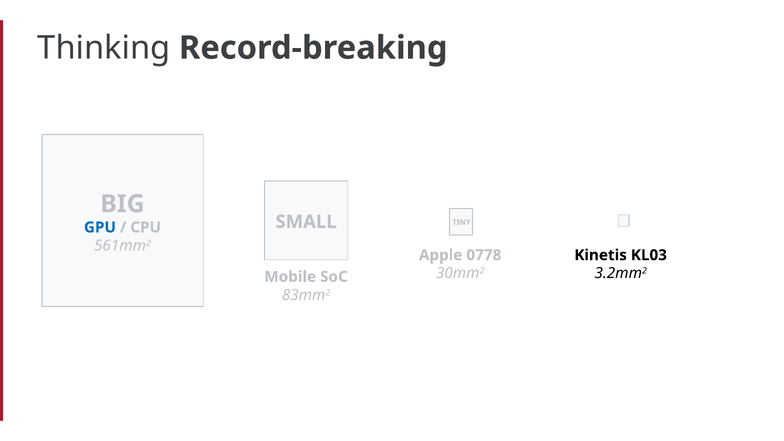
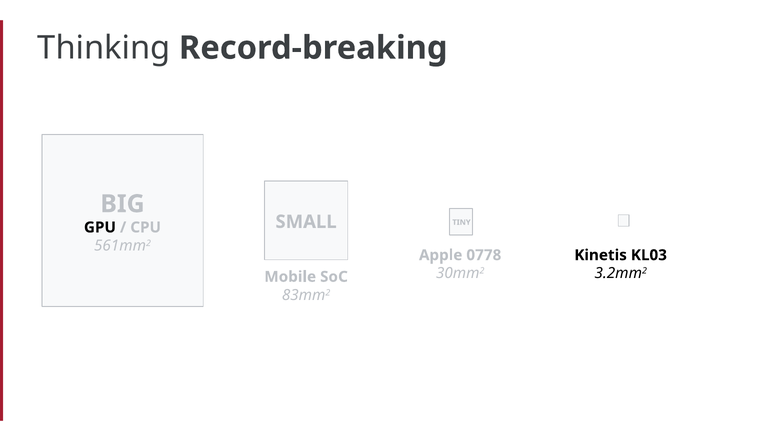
GPU colour: blue -> black (100, 227)
